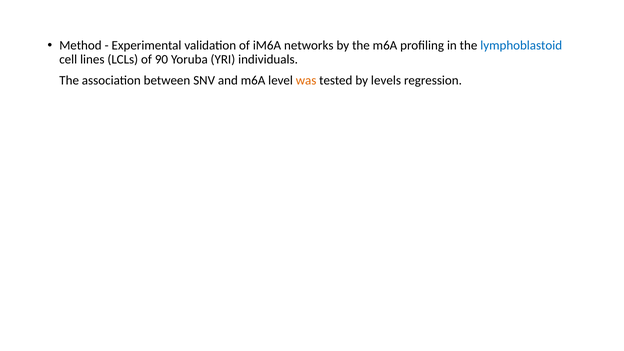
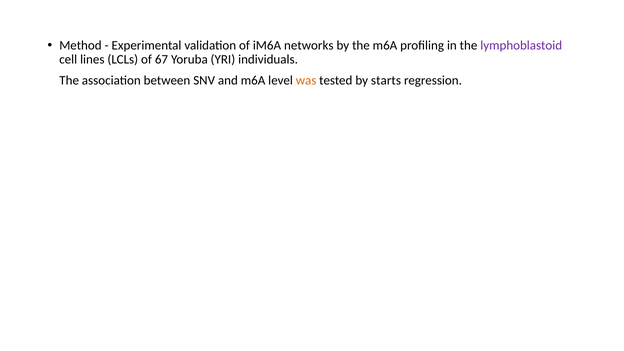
lymphoblastoid colour: blue -> purple (521, 46)
90: 90 -> 67 (161, 60)
levels: levels -> starts (386, 80)
